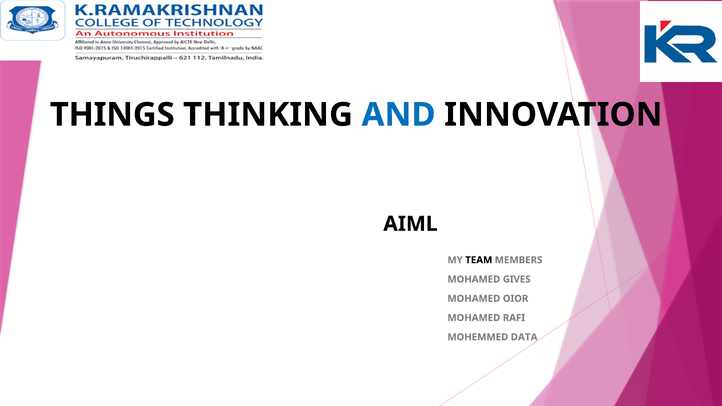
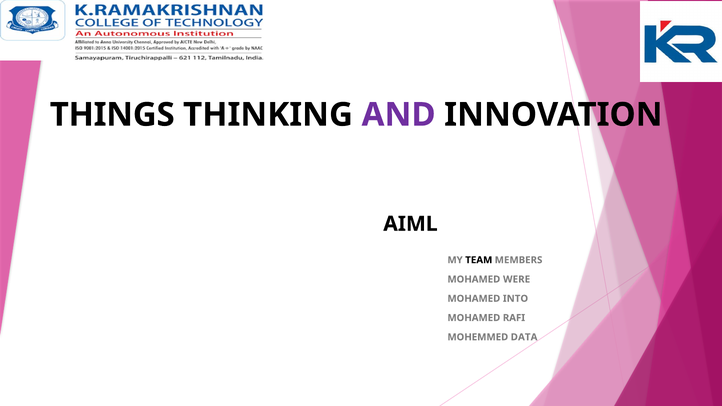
AND colour: blue -> purple (399, 115)
GIVES: GIVES -> WERE (517, 279)
OIOR: OIOR -> INTO (516, 299)
